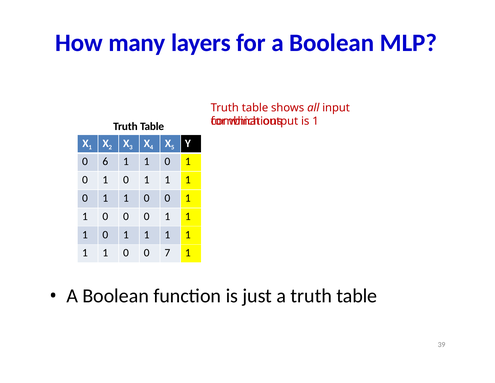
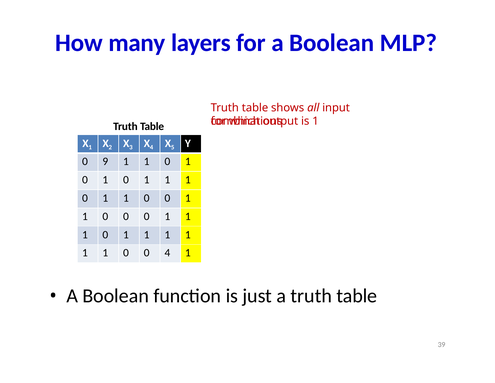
6: 6 -> 9 (105, 161)
0 7: 7 -> 4 (167, 253)
